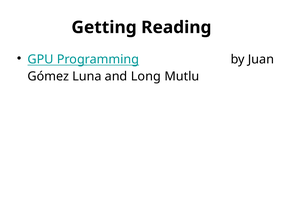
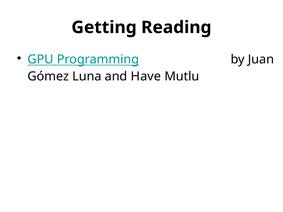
Long: Long -> Have (146, 76)
